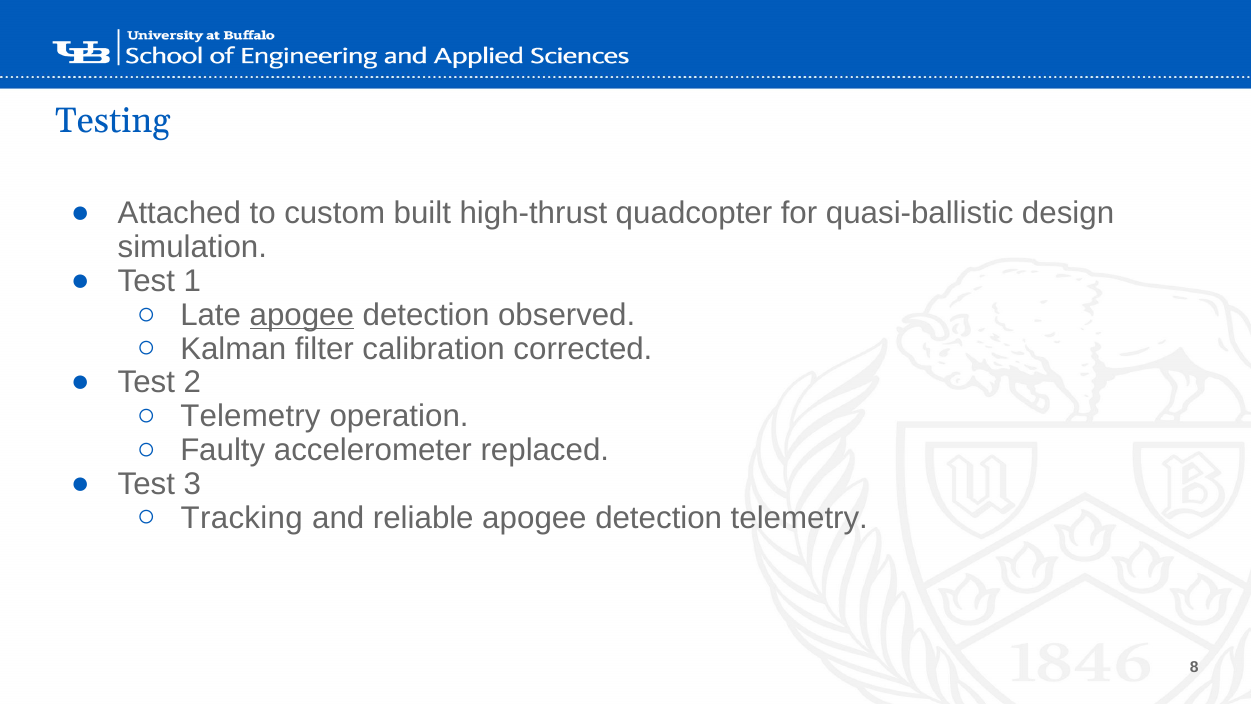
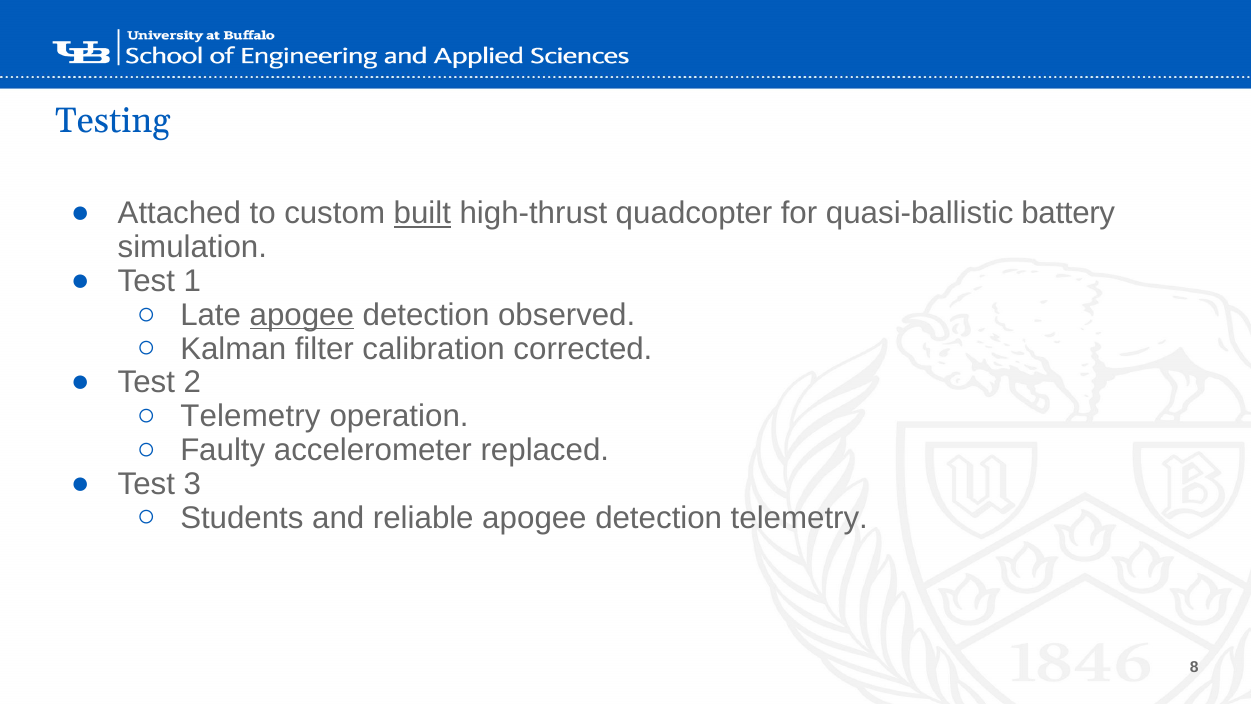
built underline: none -> present (422, 214)
design: design -> battery (1068, 214)
Tracking: Tracking -> Students (242, 518)
